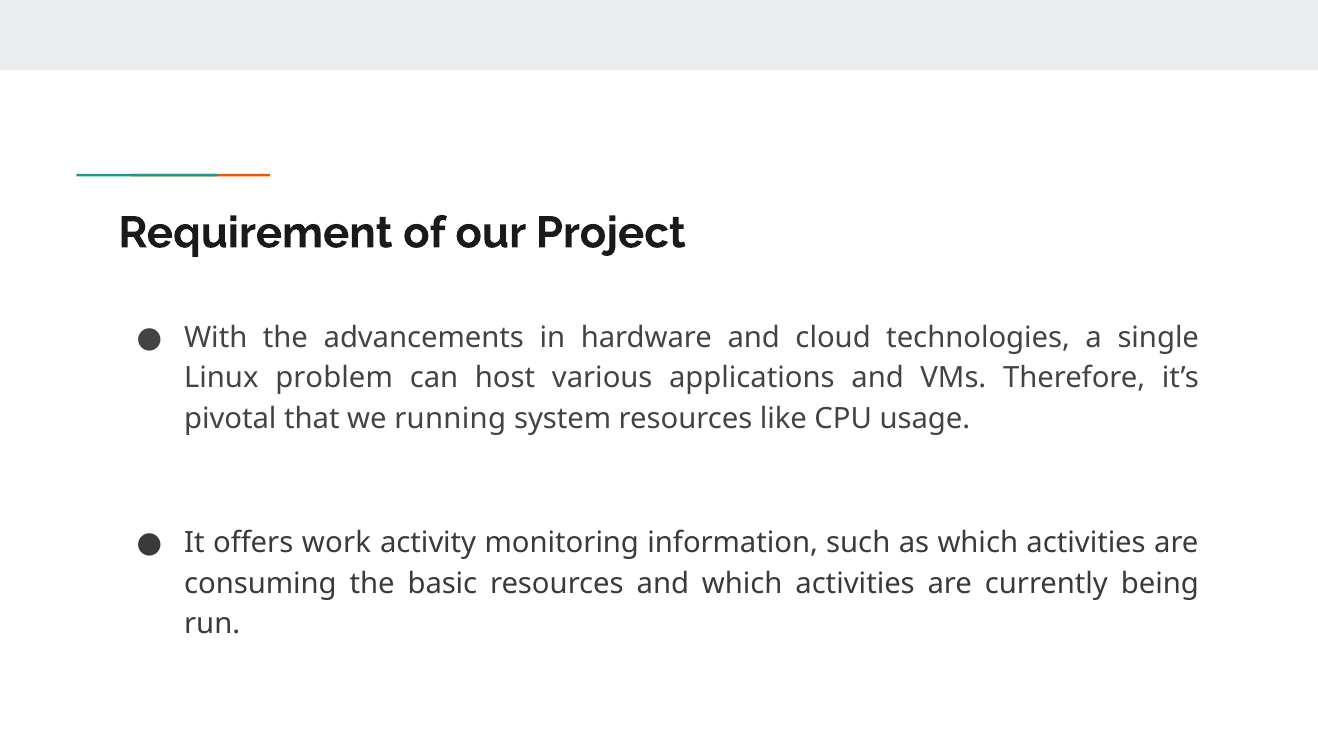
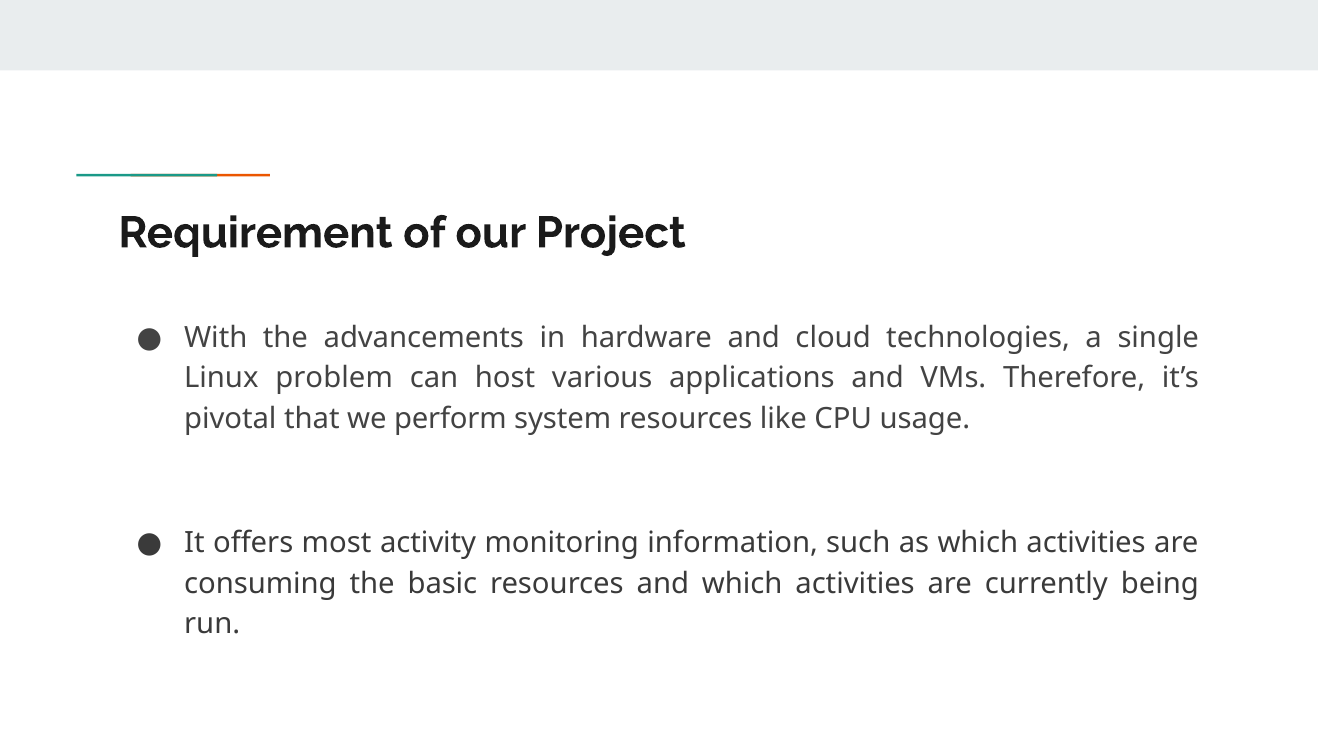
running: running -> perform (450, 418)
work: work -> most (337, 543)
